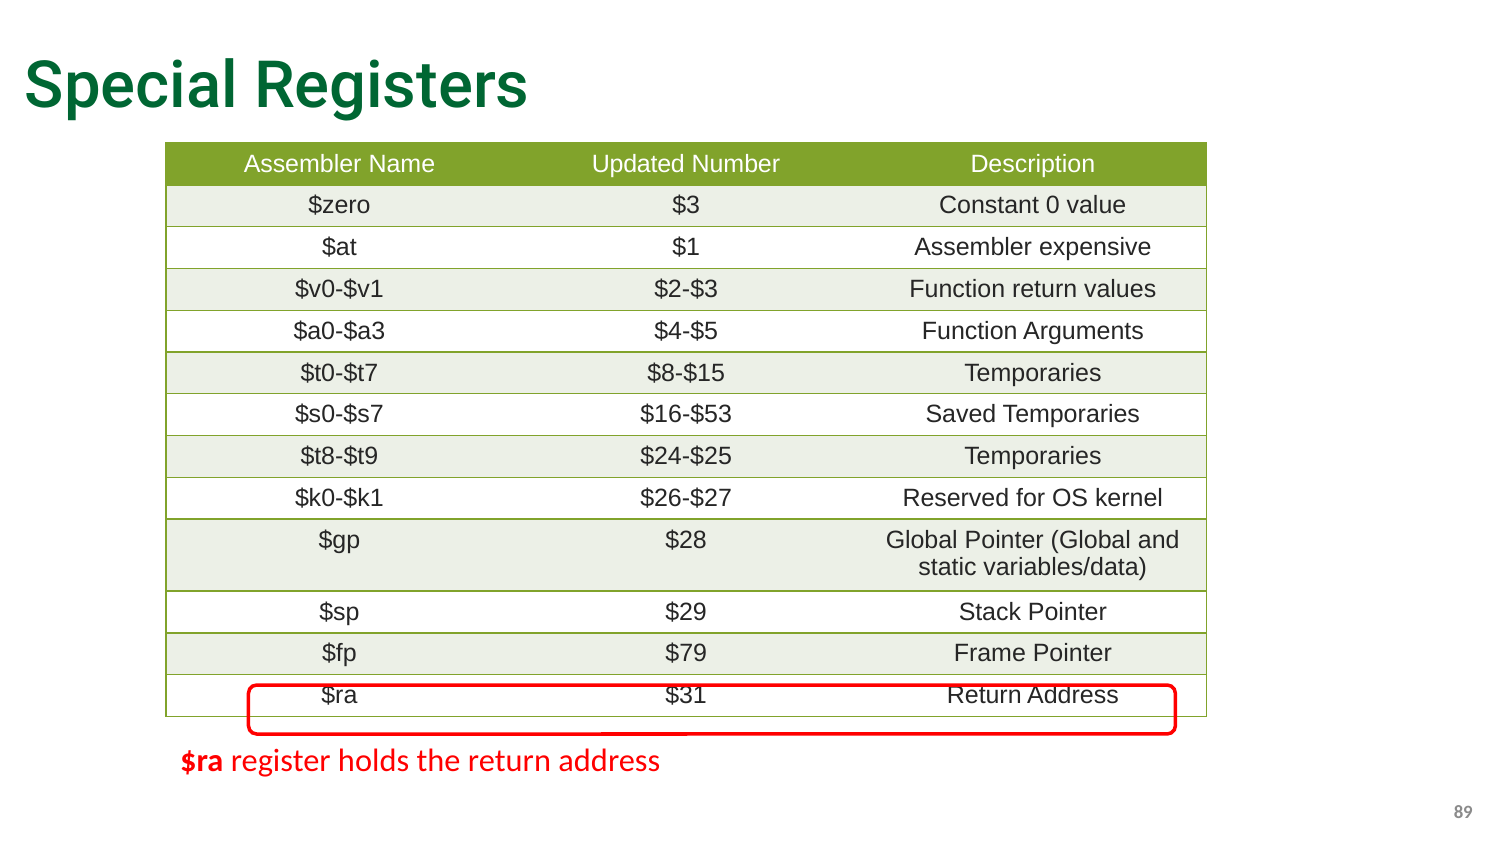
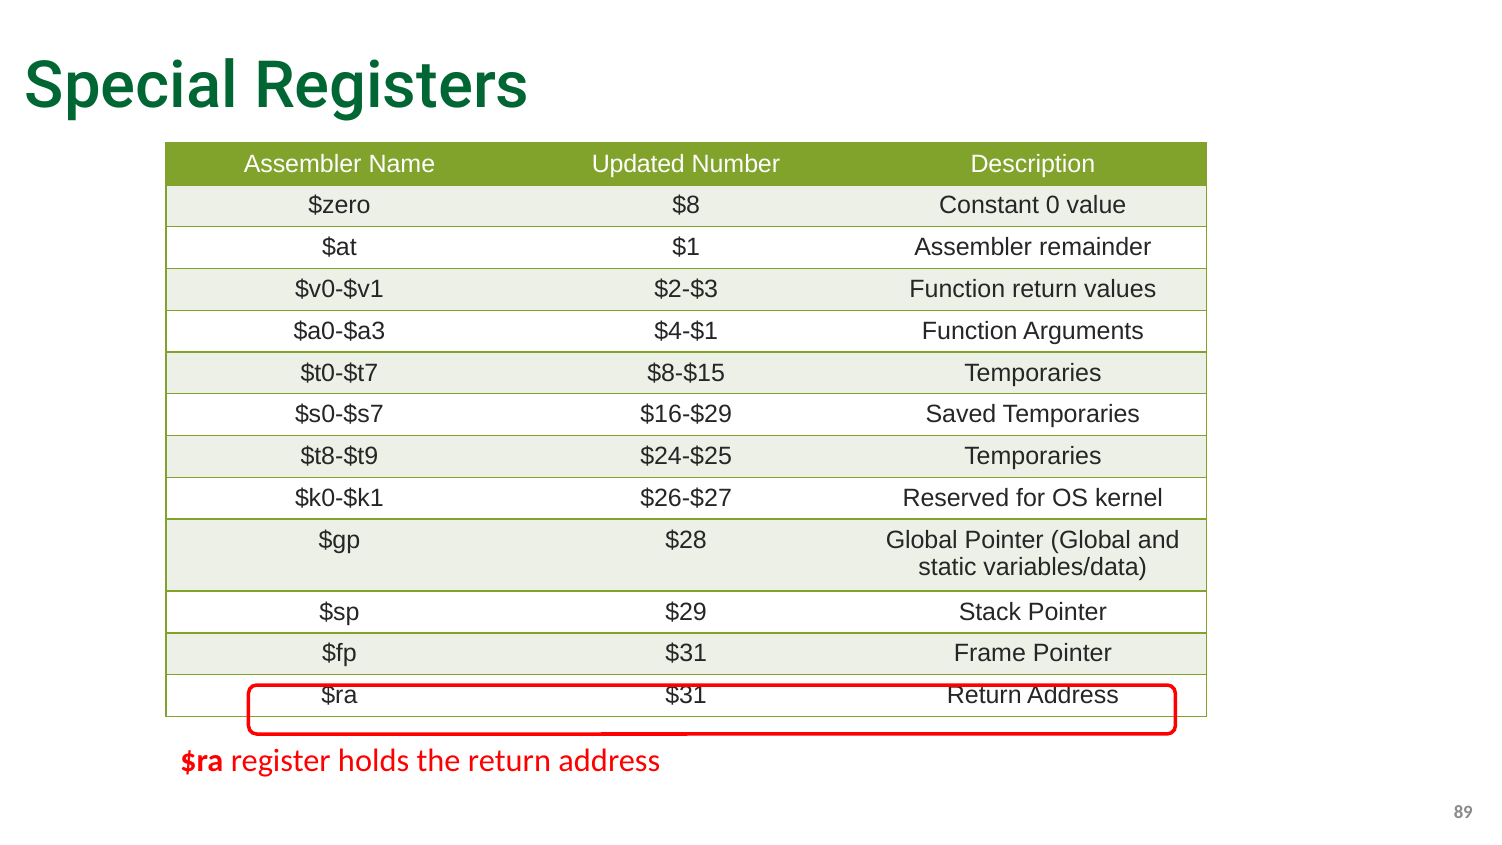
$3: $3 -> $8 (686, 206)
expensive: expensive -> remainder (1095, 247)
$4-$5: $4-$5 -> $4-$1 (686, 331)
$16-$53: $16-$53 -> $16-$29 (686, 414)
$fp $79: $79 -> $31 (686, 654)
